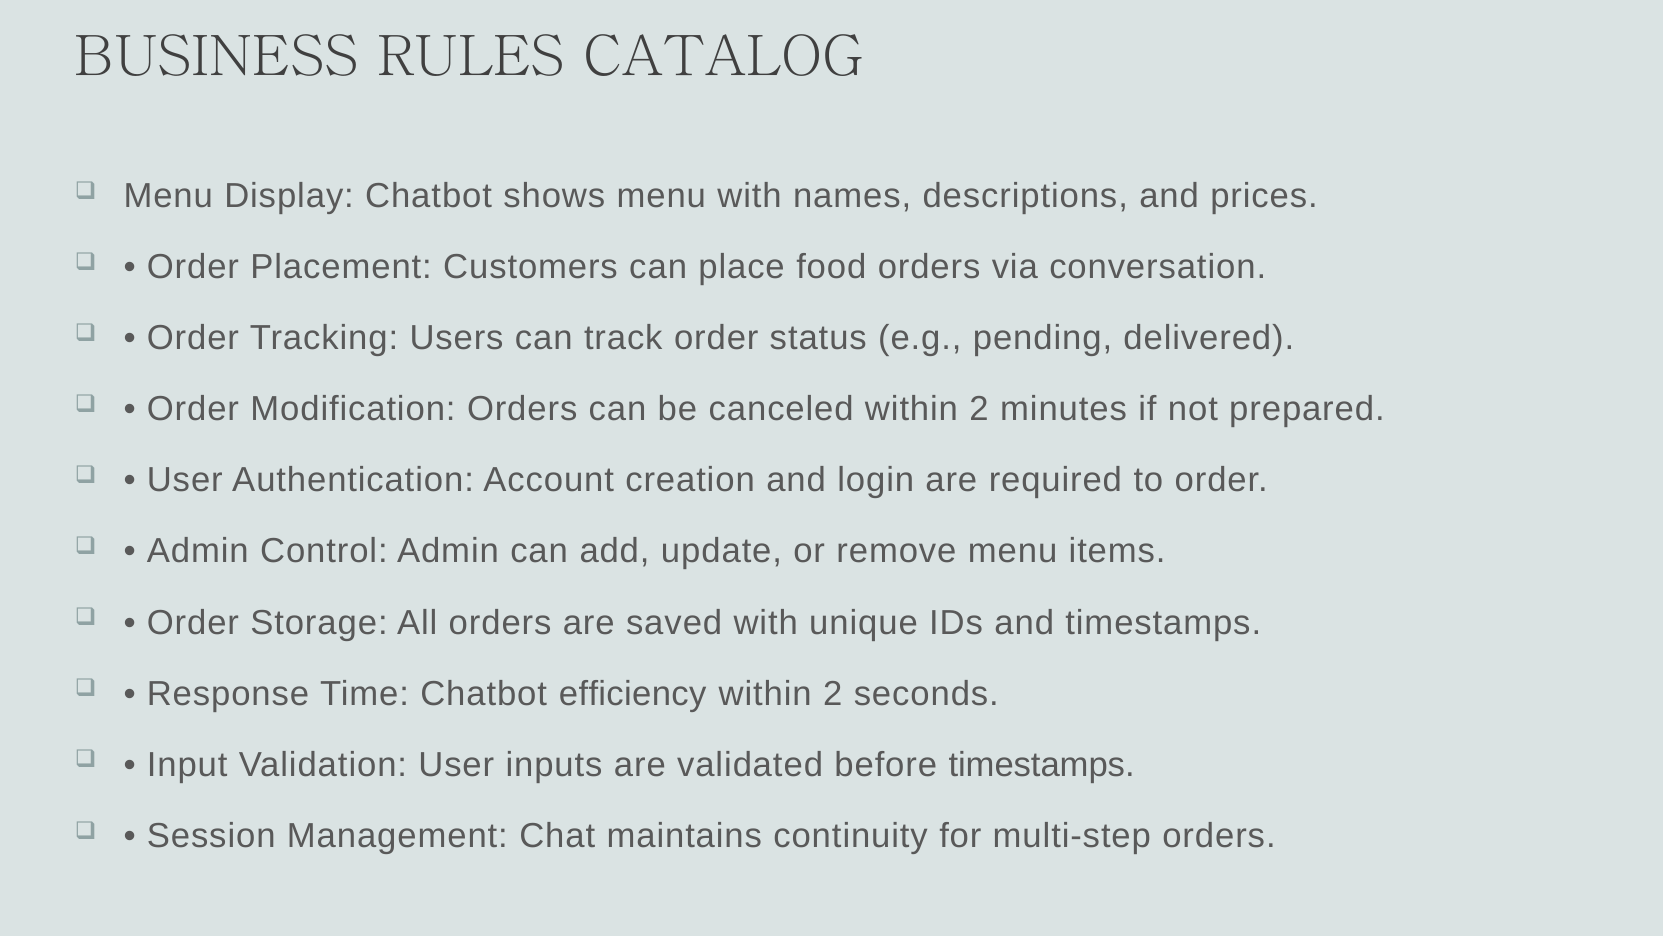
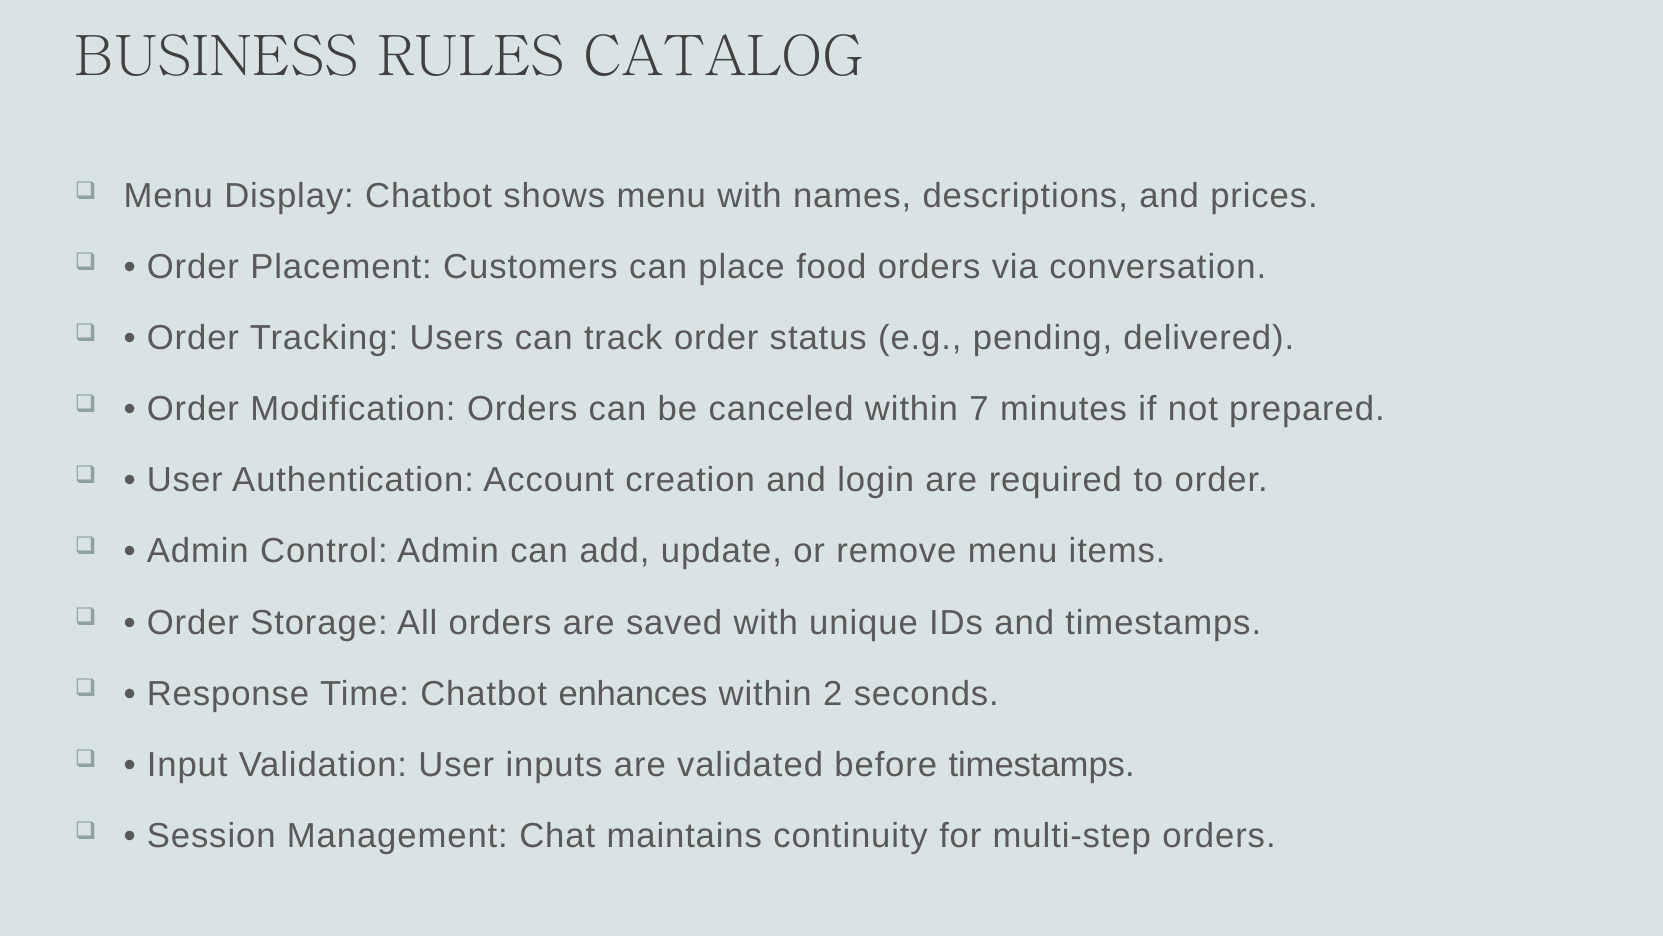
canceled within 2: 2 -> 7 (979, 409)
efficiency: efficiency -> enhances (633, 693)
